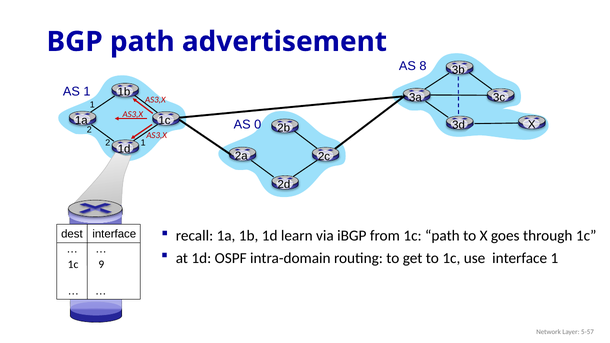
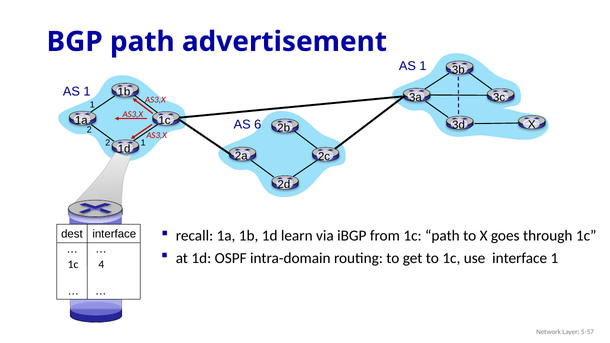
8: 8 -> 1 (423, 66)
0: 0 -> 6 (258, 125)
9: 9 -> 4 (101, 265)
